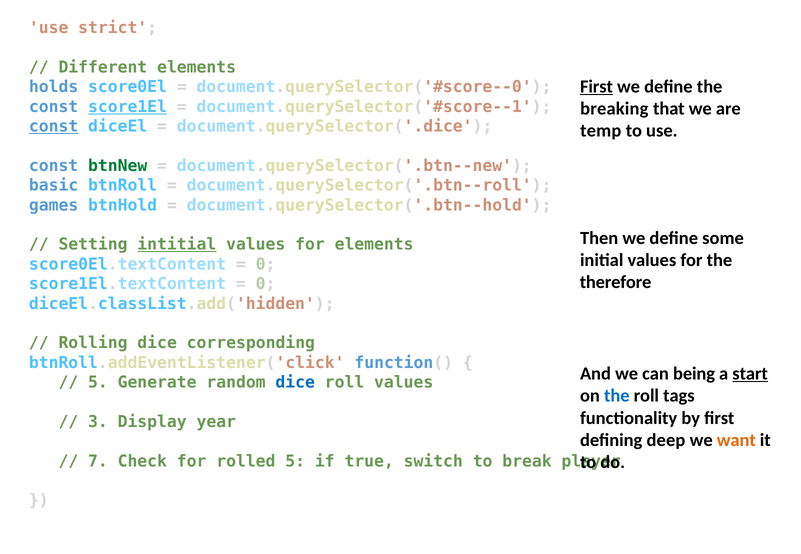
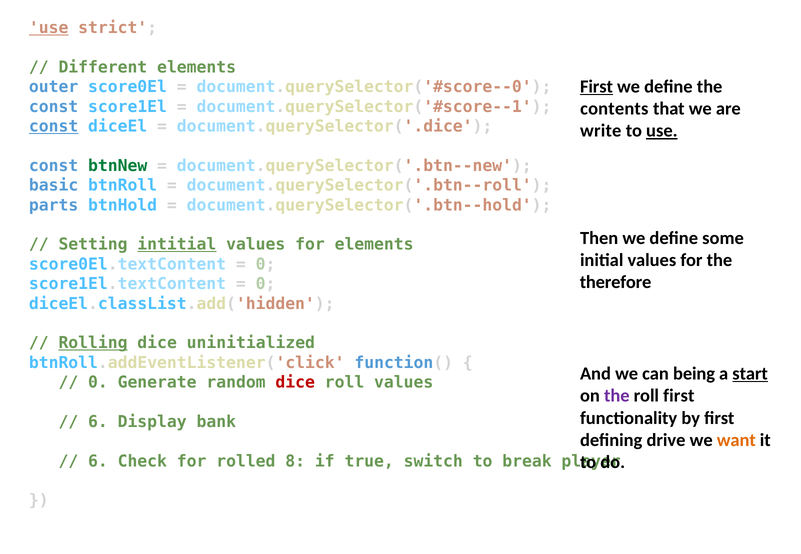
use underline: none -> present (49, 28)
holds: holds -> outer (54, 87)
score1El underline: present -> none (128, 107)
breaking: breaking -> contents (614, 109)
temp: temp -> write (601, 131)
use underline: none -> present (662, 131)
games: games -> parts (54, 205)
Rolling underline: none -> present (93, 343)
corresponding: corresponding -> uninitialized (251, 343)
5: 5 -> 0 (98, 383)
dice colour: blue -> red (295, 383)
the colour: blue -> purple (617, 396)
roll tags: tags -> first (679, 396)
3: 3 -> 6 (98, 422)
year: year -> bank (216, 422)
deep: deep -> drive (666, 441)
7: 7 -> 6 (98, 462)
rolled 5: 5 -> 8 (295, 462)
